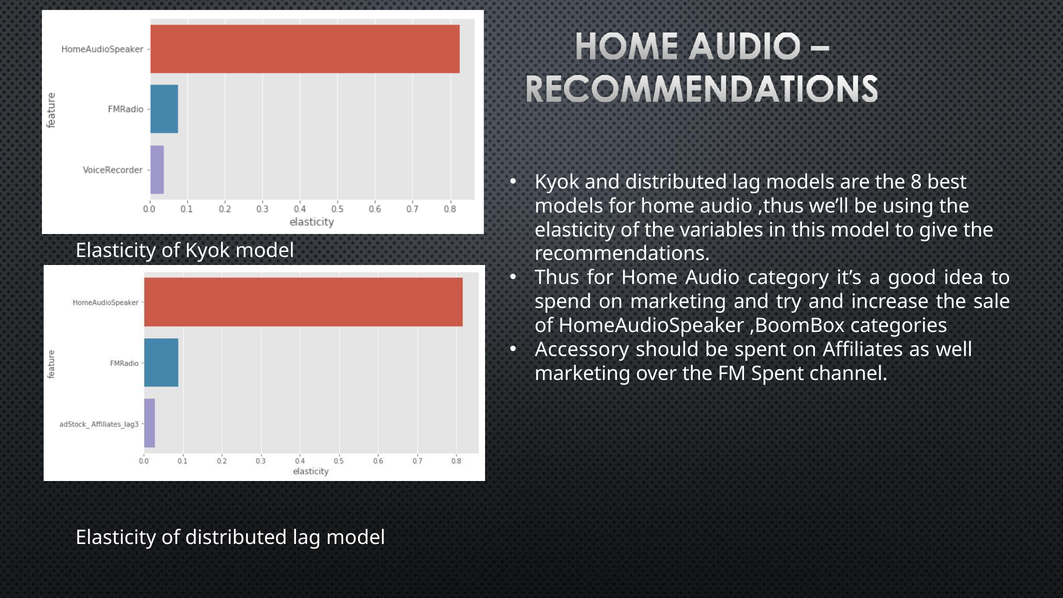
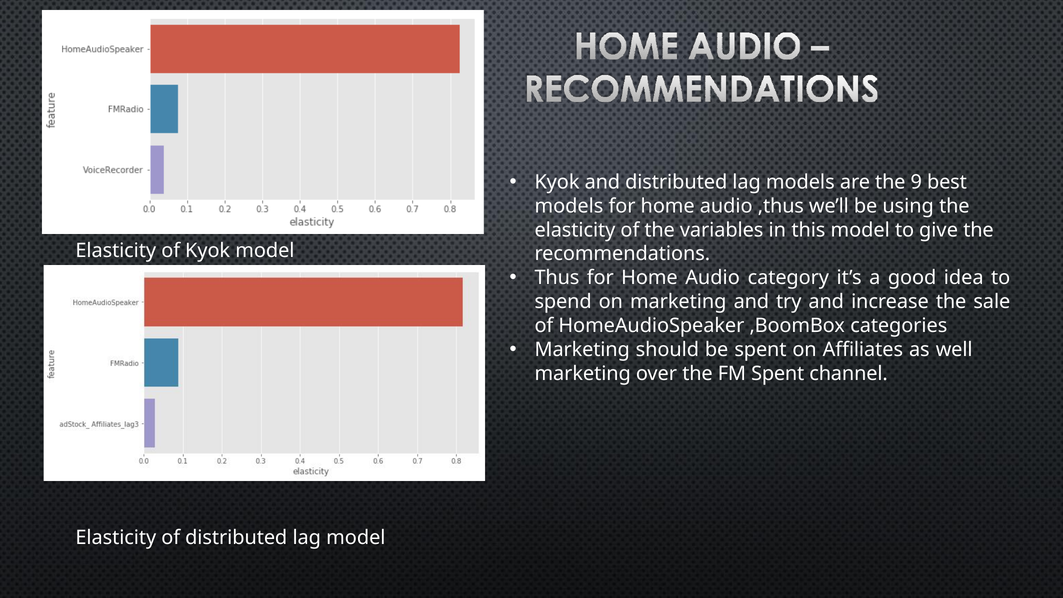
8: 8 -> 9 (916, 182)
Accessory: Accessory -> Marketing (582, 350)
